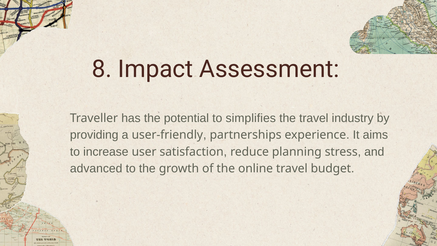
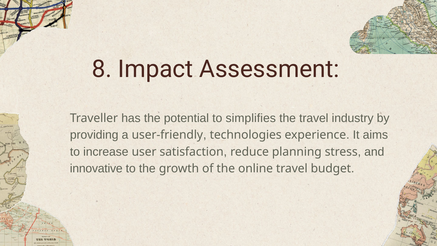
partnerships: partnerships -> technologies (246, 135)
advanced: advanced -> innovative (96, 168)
